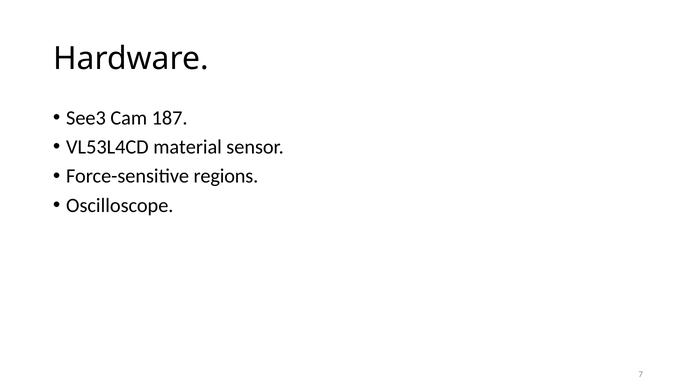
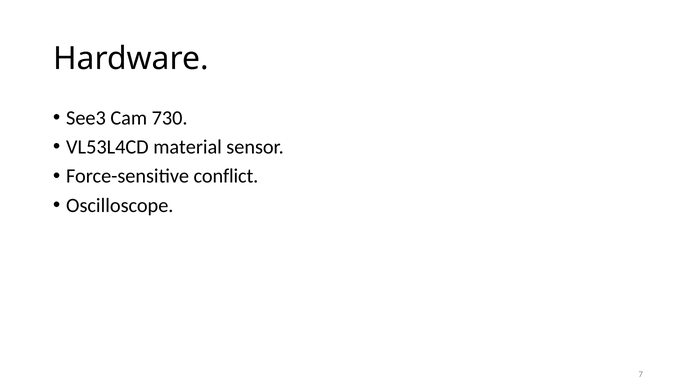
187: 187 -> 730 (170, 118)
regions: regions -> conflict (226, 176)
